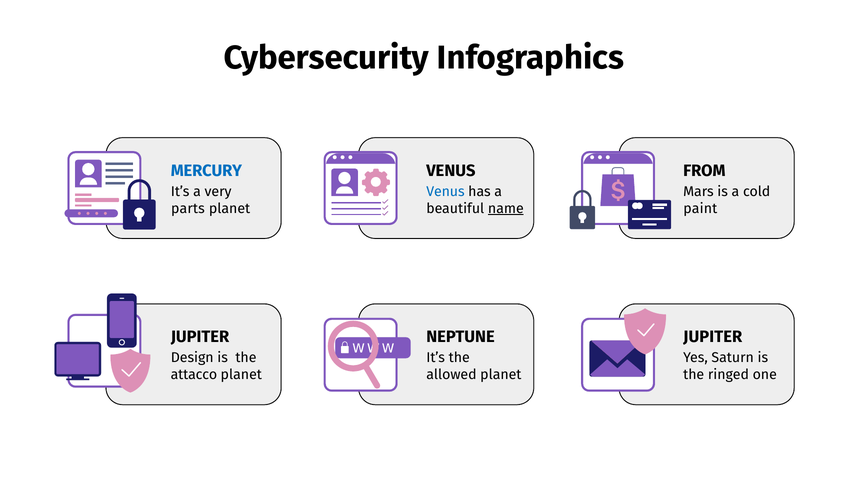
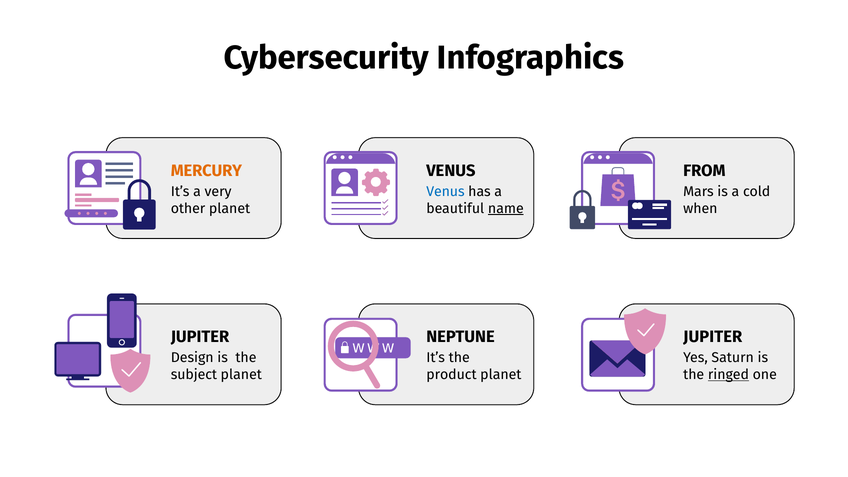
MERCURY colour: blue -> orange (206, 171)
parts: parts -> other (188, 208)
paint: paint -> when (700, 208)
attacco: attacco -> subject (194, 375)
allowed: allowed -> product (451, 375)
ringed underline: none -> present (728, 375)
